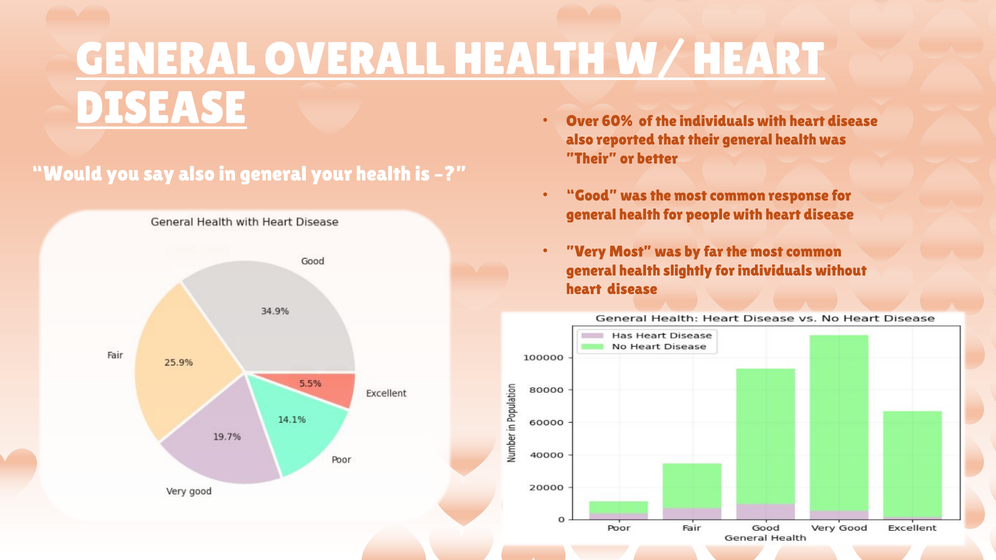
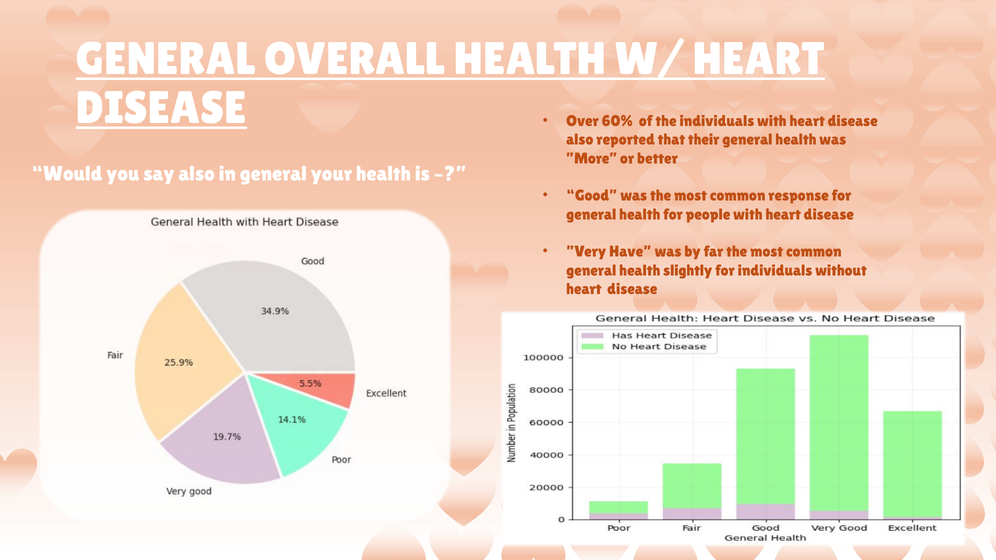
”Their: ”Their -> ”More (592, 159)
”Very Most: Most -> Have (630, 252)
